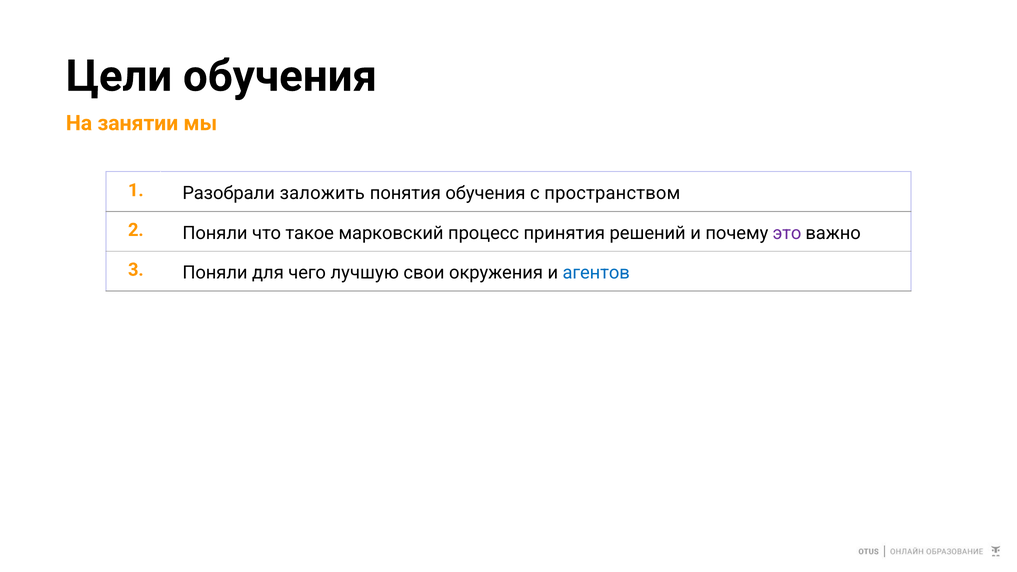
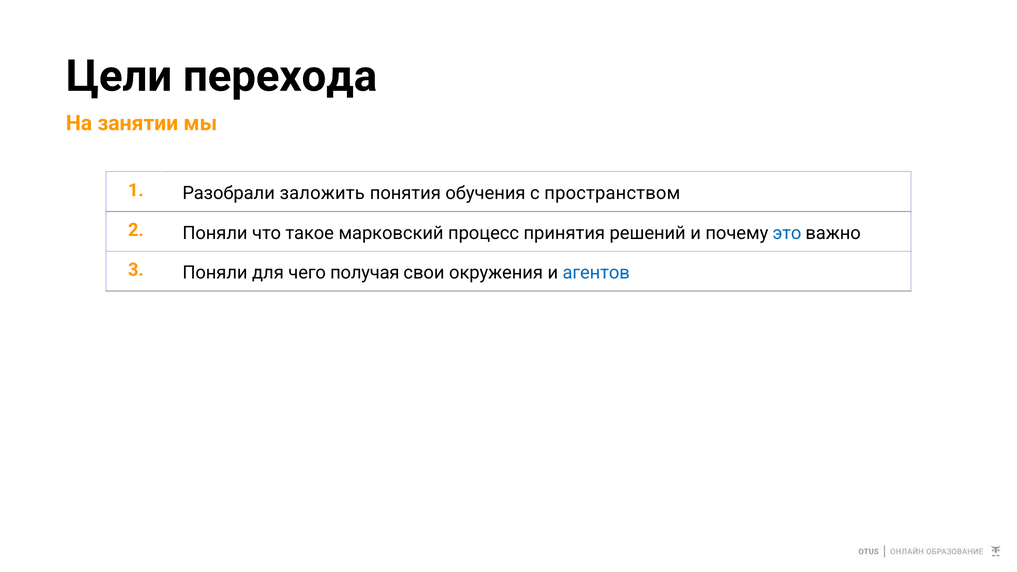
Цели обучения: обучения -> перехода (280, 76)
это colour: purple -> blue (787, 233)
лучшую: лучшую -> получая (365, 273)
